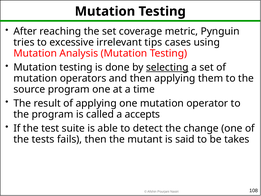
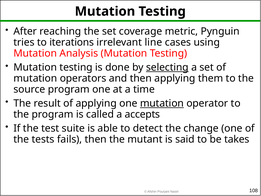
excessive: excessive -> iterations (72, 42)
tips: tips -> line (153, 42)
mutation underline: none -> present (162, 103)
